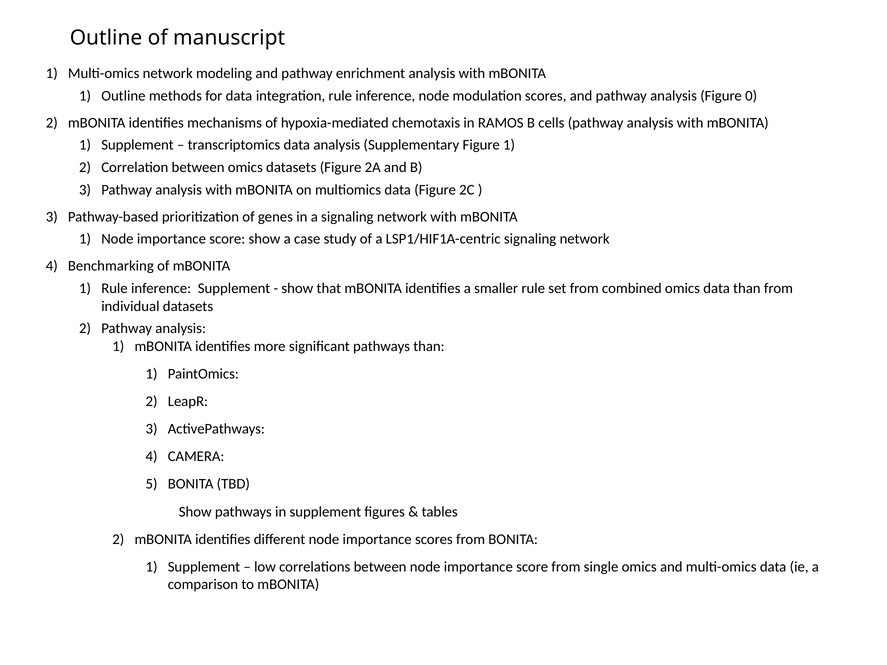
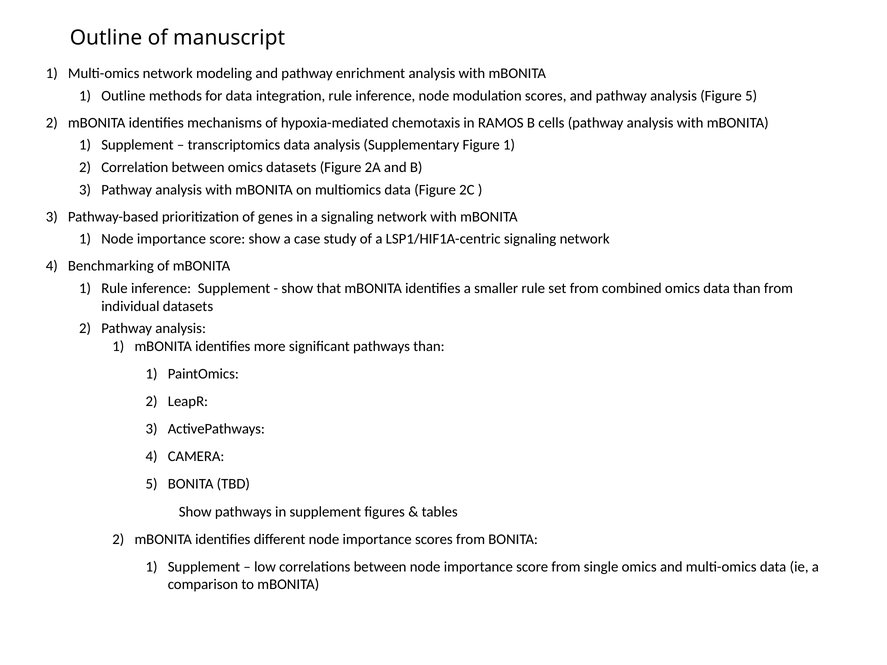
Figure 0: 0 -> 5 (751, 96)
